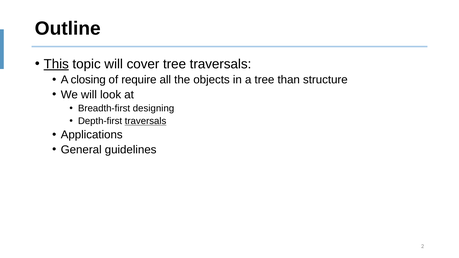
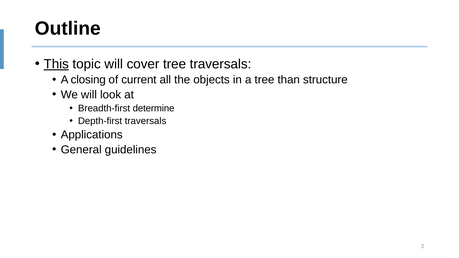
require: require -> current (139, 80)
designing: designing -> determine (154, 108)
traversals underline: present -> none (146, 121)
